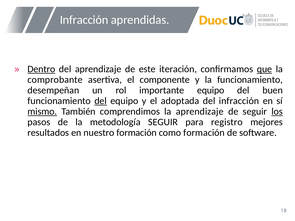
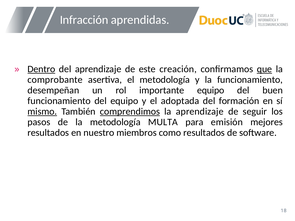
iteración: iteración -> creación (178, 69)
el componente: componente -> metodología (165, 80)
del underline: present -> none (101, 101)
del infracción: infracción -> formación (239, 101)
comprendimos underline: none -> present (130, 112)
los underline: present -> none (277, 112)
metodología SEGUIR: SEGUIR -> MULTA (163, 122)
registro: registro -> emisión (227, 122)
nuestro formación: formación -> miembros (137, 133)
como formación: formación -> resultados (204, 133)
